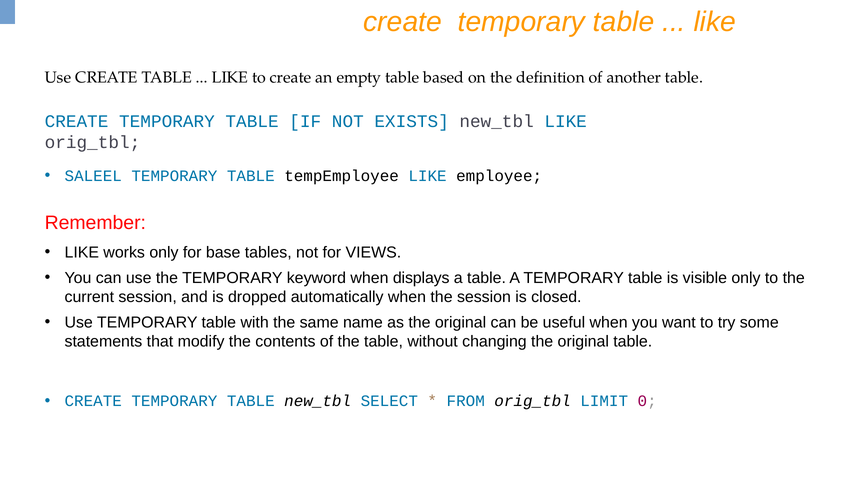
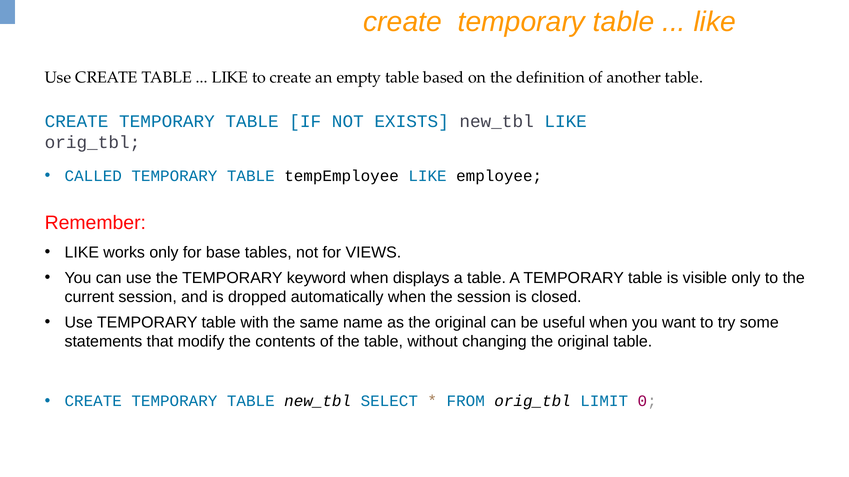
SALEEL: SALEEL -> CALLED (93, 176)
